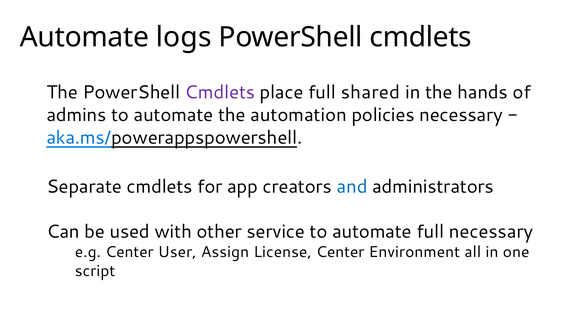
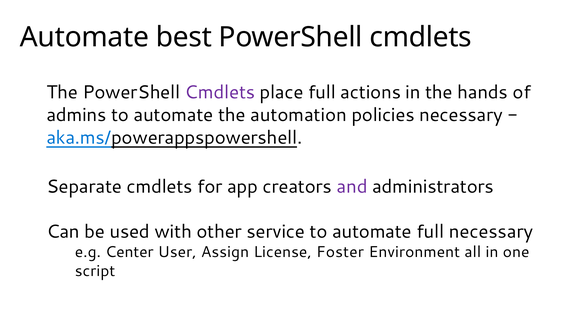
logs: logs -> best (184, 37)
shared: shared -> actions (371, 92)
and colour: blue -> purple (352, 187)
License Center: Center -> Foster (340, 252)
